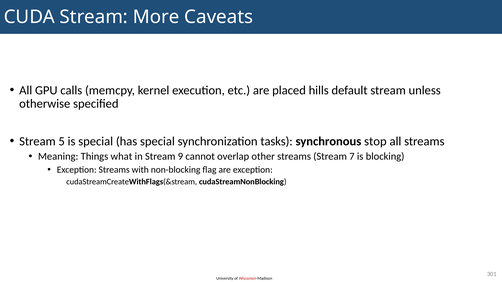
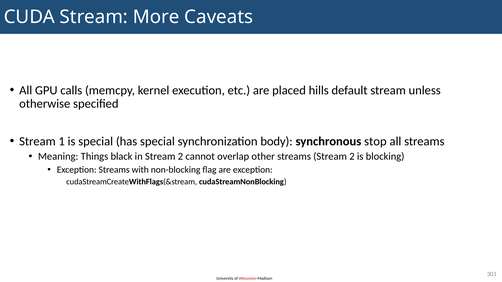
5: 5 -> 1 (62, 142)
tasks: tasks -> body (277, 142)
what: what -> black (122, 157)
in Stream 9: 9 -> 2 (180, 157)
streams Stream 7: 7 -> 2 (352, 157)
